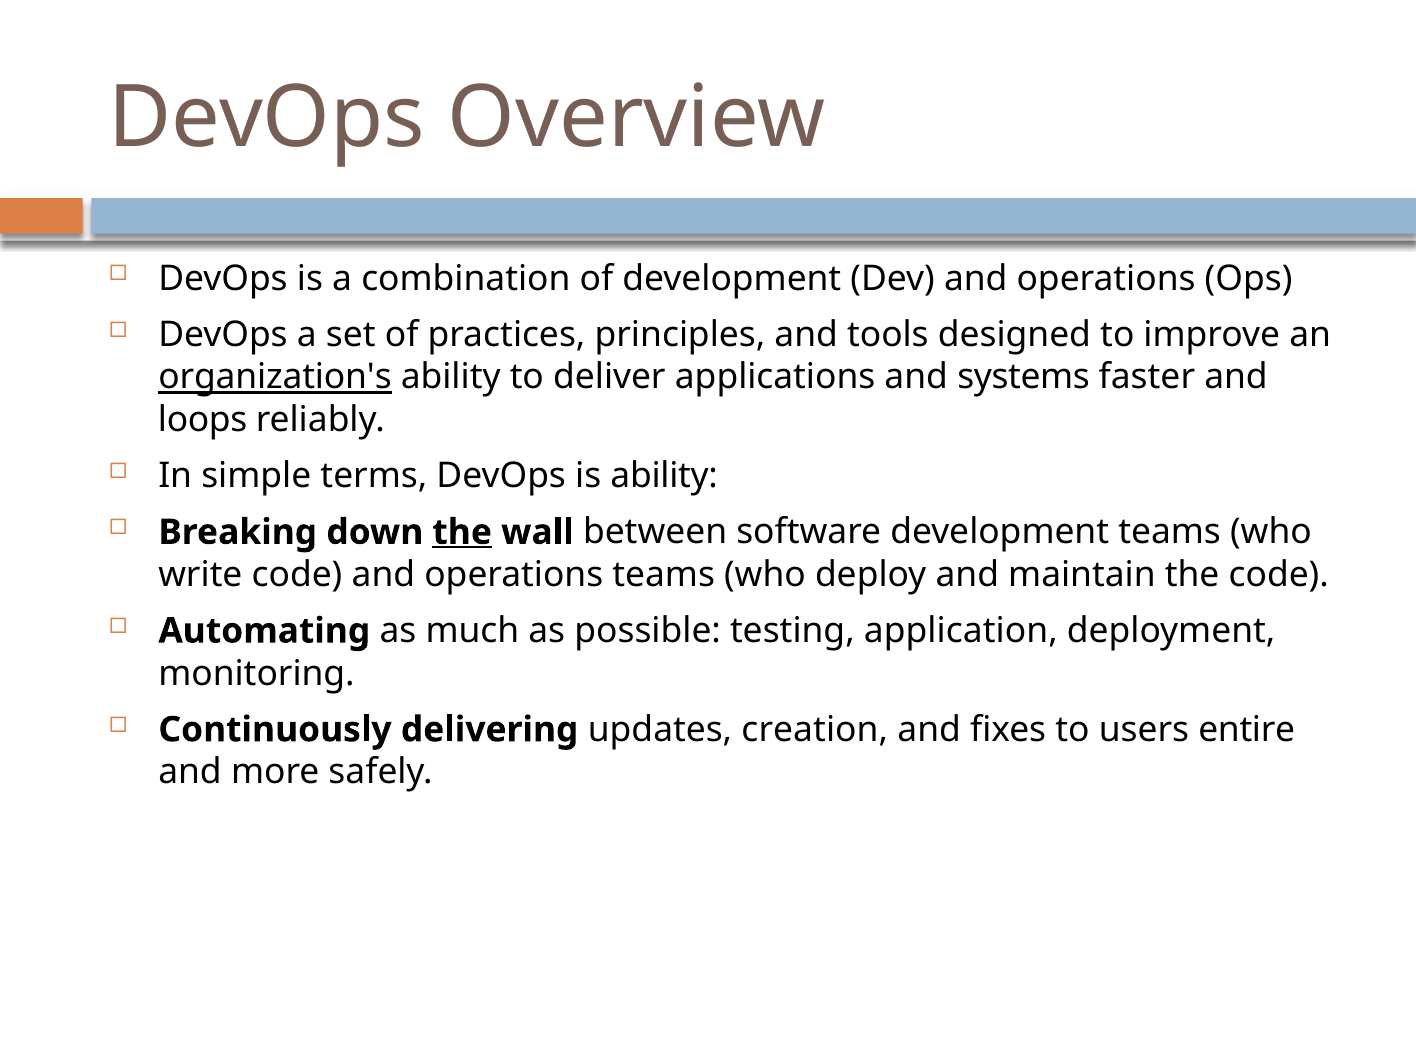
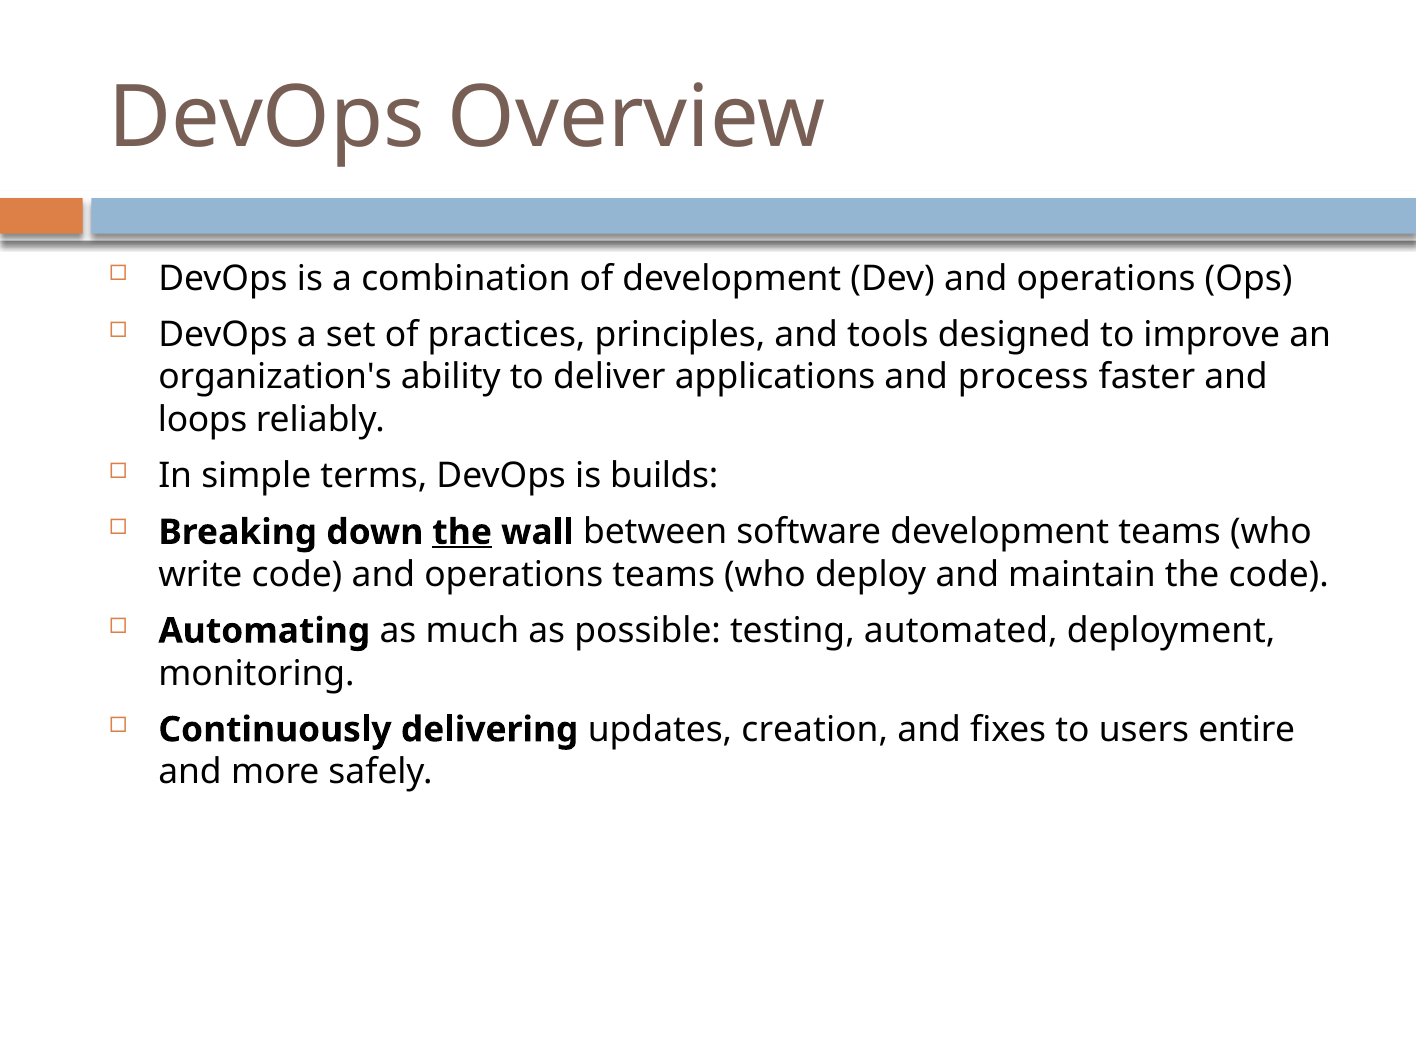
organization's underline: present -> none (275, 377)
systems: systems -> process (1023, 377)
is ability: ability -> builds (664, 476)
application: application -> automated (961, 631)
